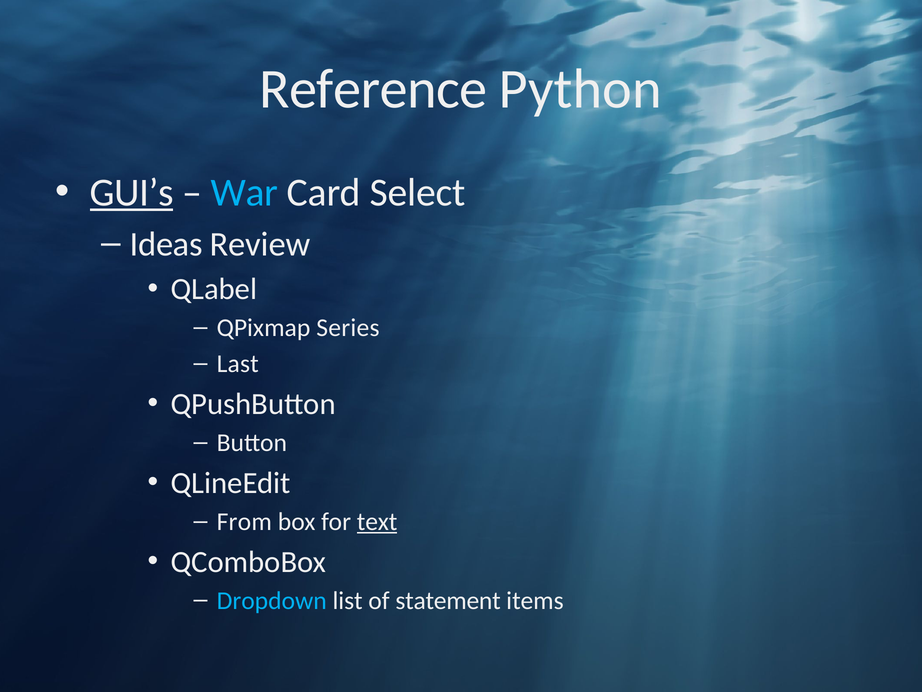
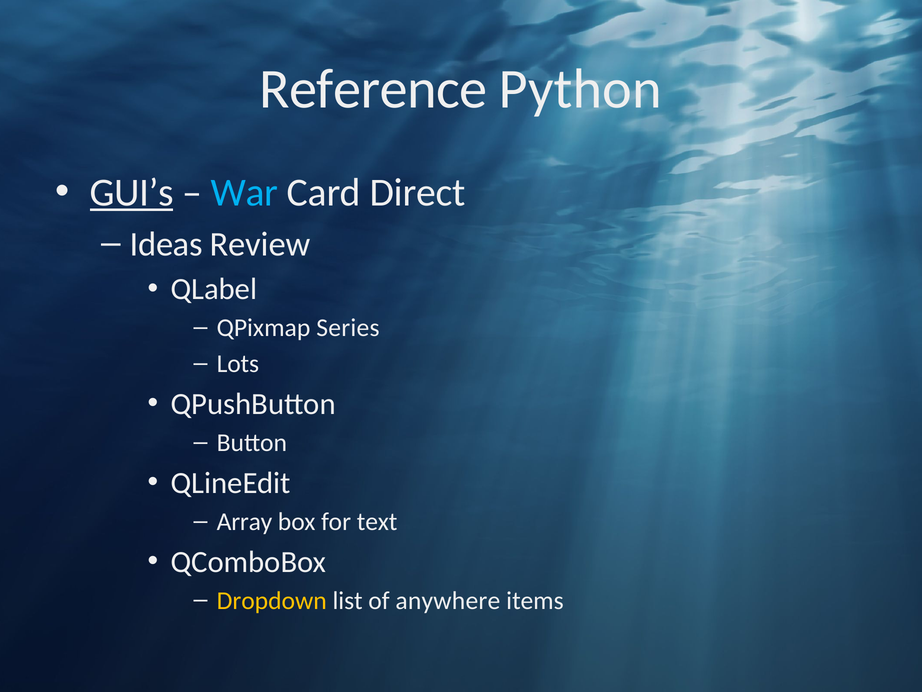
Select: Select -> Direct (417, 193)
Last: Last -> Lots (238, 364)
From: From -> Array (244, 521)
text underline: present -> none (377, 521)
Dropdown colour: light blue -> yellow (272, 600)
statement: statement -> anywhere (448, 600)
